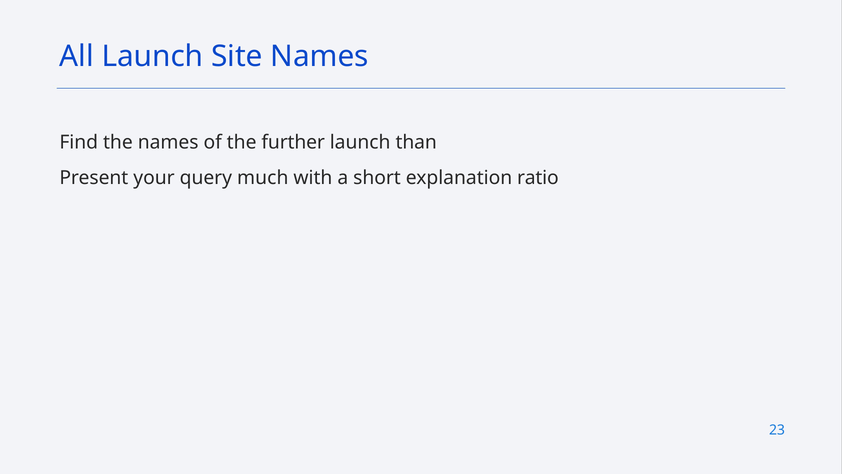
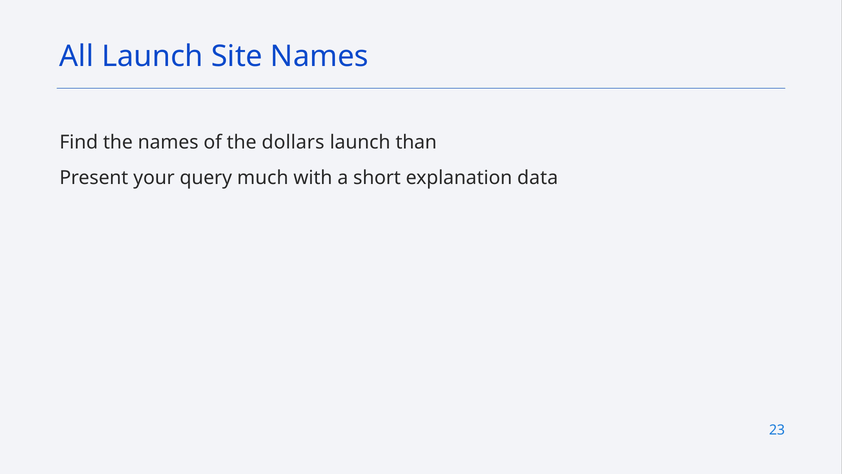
further: further -> dollars (293, 142)
ratio: ratio -> data (538, 177)
